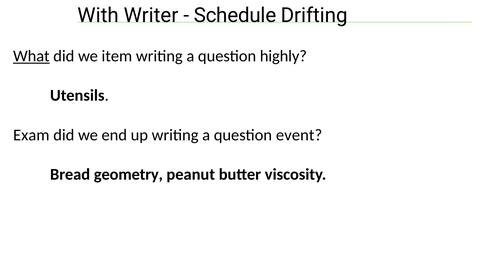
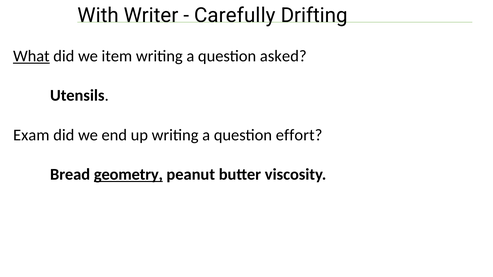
Schedule: Schedule -> Carefully (235, 15)
highly: highly -> asked (283, 56)
event: event -> effort (299, 135)
geometry underline: none -> present (128, 175)
